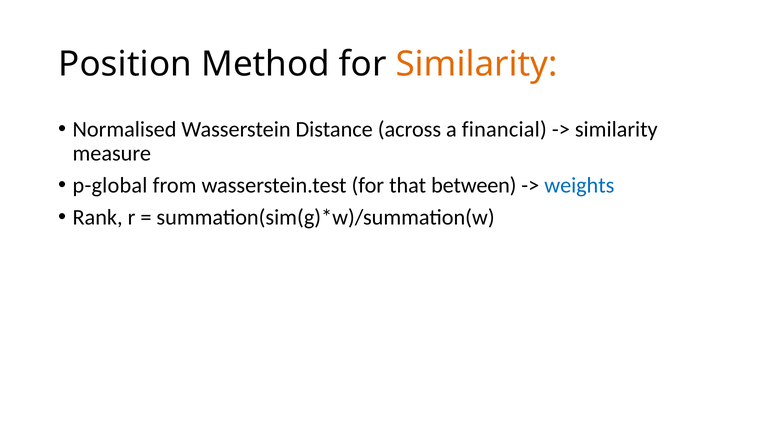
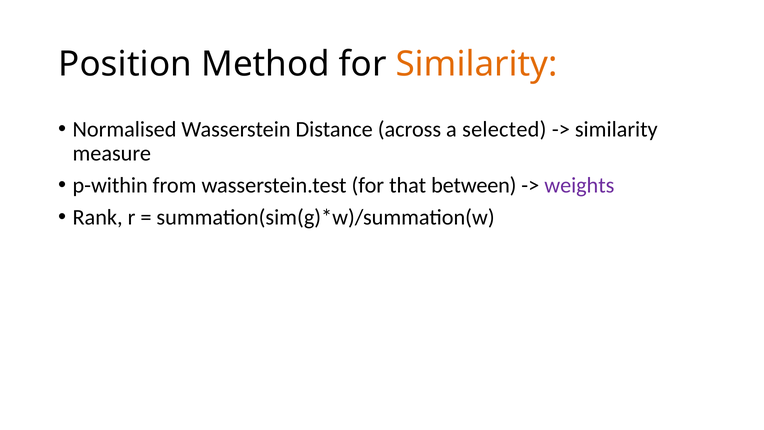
financial: financial -> selected (504, 129)
p-global: p-global -> p-within (110, 185)
weights colour: blue -> purple (579, 185)
